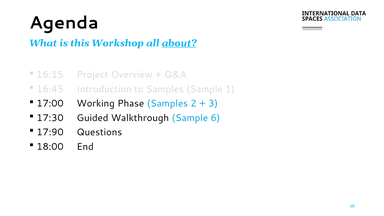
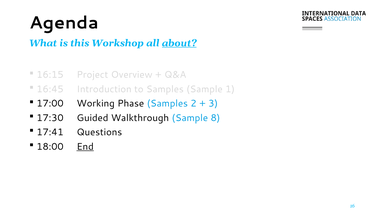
6: 6 -> 8 (215, 118)
17:90: 17:90 -> 17:41 (50, 132)
End underline: none -> present (85, 147)
